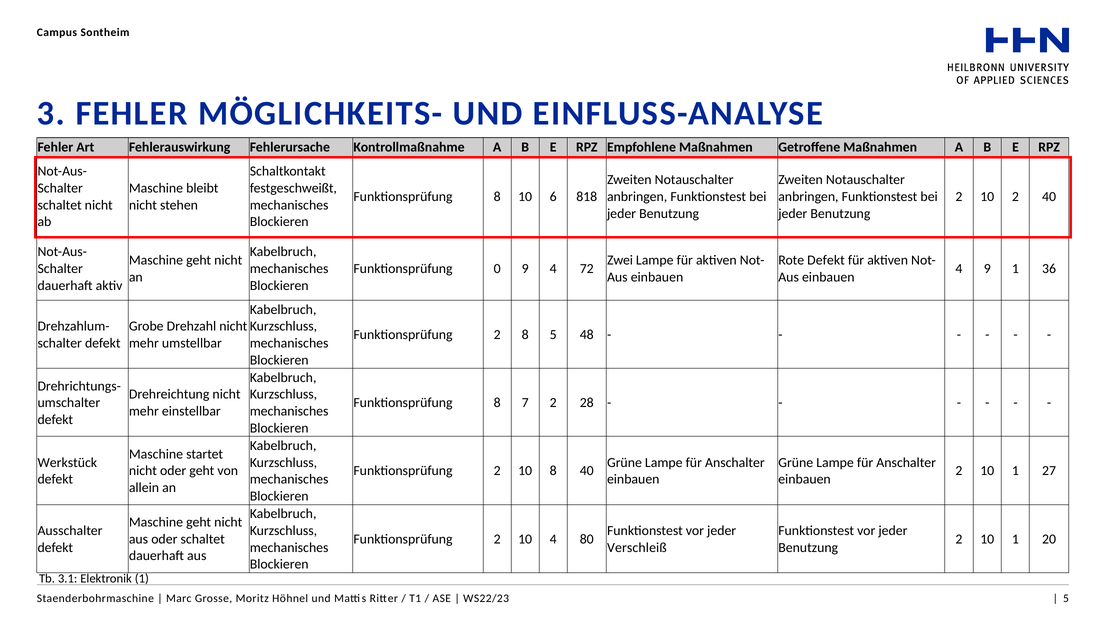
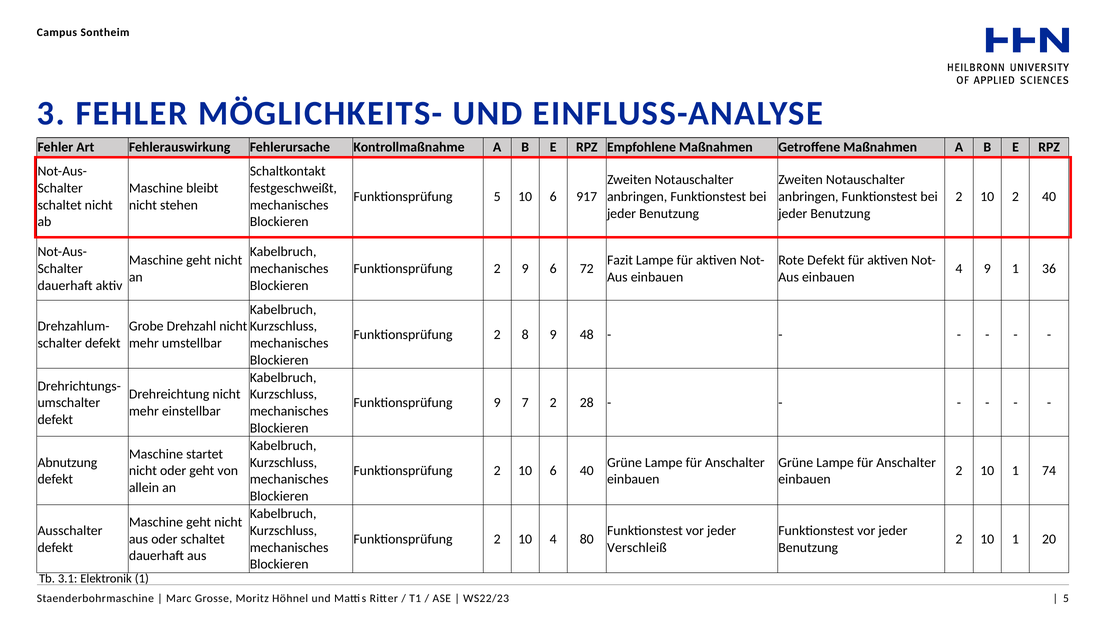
8: 8 -> 5 (497, 197)
818: 818 -> 917 (587, 197)
Zwei: Zwei -> Fazit (620, 260)
0: 0 -> 2 (497, 269)
9 4: 4 -> 6 (553, 269)
8 5: 5 -> 9 (553, 335)
8: 8 -> 9 (497, 403)
Werkstück: Werkstück -> Abnutzung (67, 463)
2 10 8: 8 -> 6 (553, 471)
27: 27 -> 74 (1049, 471)
